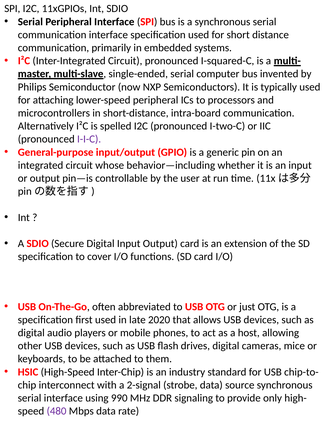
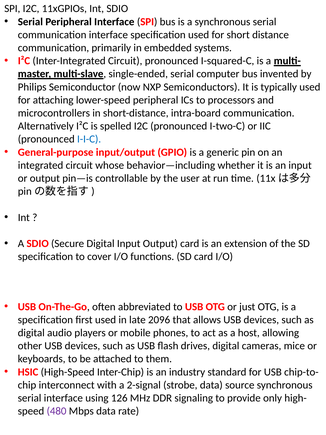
I-I-C colour: purple -> blue (89, 139)
2020: 2020 -> 2096 (159, 319)
990: 990 -> 126 (119, 398)
